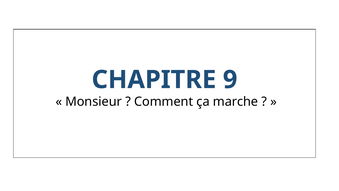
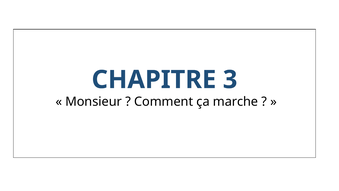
9: 9 -> 3 (230, 80)
